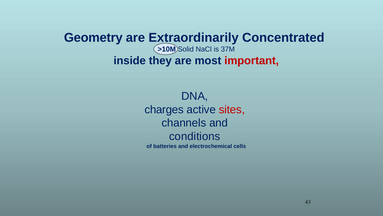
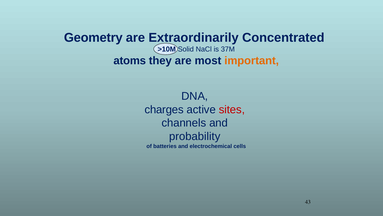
inside: inside -> atoms (130, 60)
important colour: red -> orange (252, 60)
conditions: conditions -> probability (195, 136)
